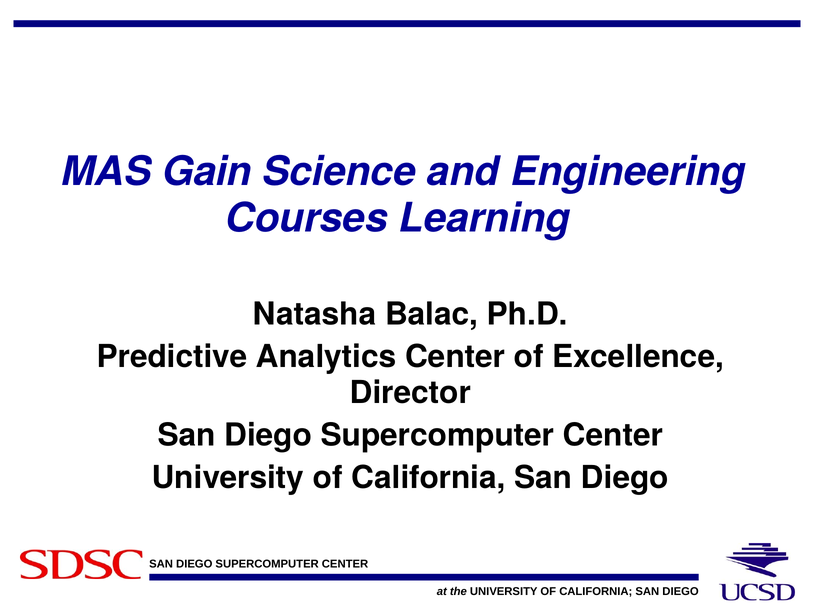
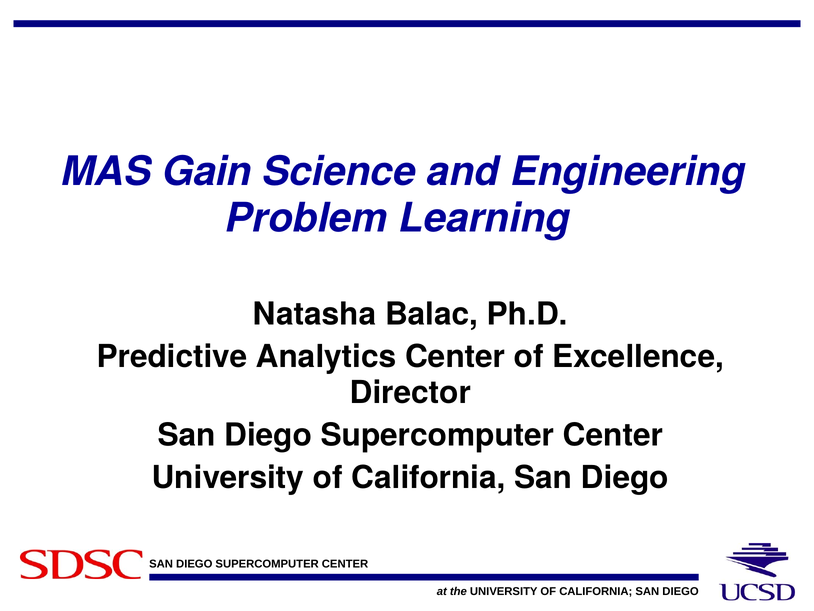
Courses: Courses -> Problem (306, 218)
